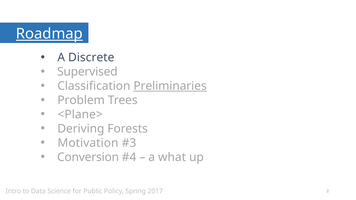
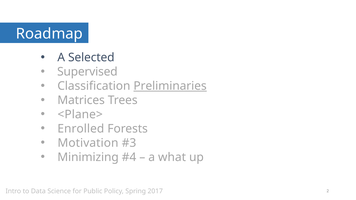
Roadmap underline: present -> none (49, 34)
Discrete: Discrete -> Selected (91, 58)
Problem: Problem -> Matrices (81, 100)
Deriving: Deriving -> Enrolled (81, 129)
Conversion: Conversion -> Minimizing (88, 157)
